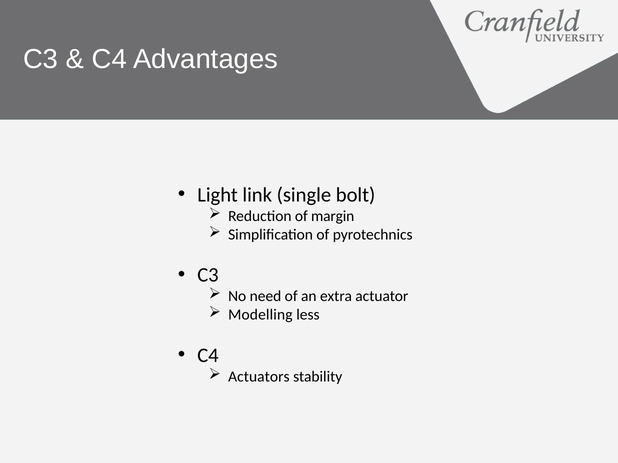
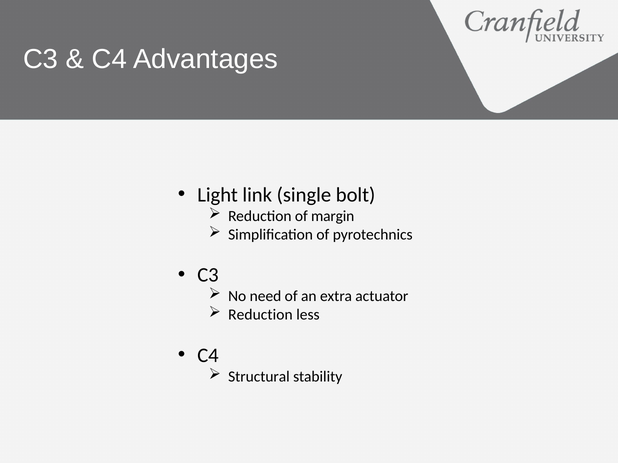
Modelling: Modelling -> Reduction (260, 315)
Actuators: Actuators -> Structural (259, 377)
